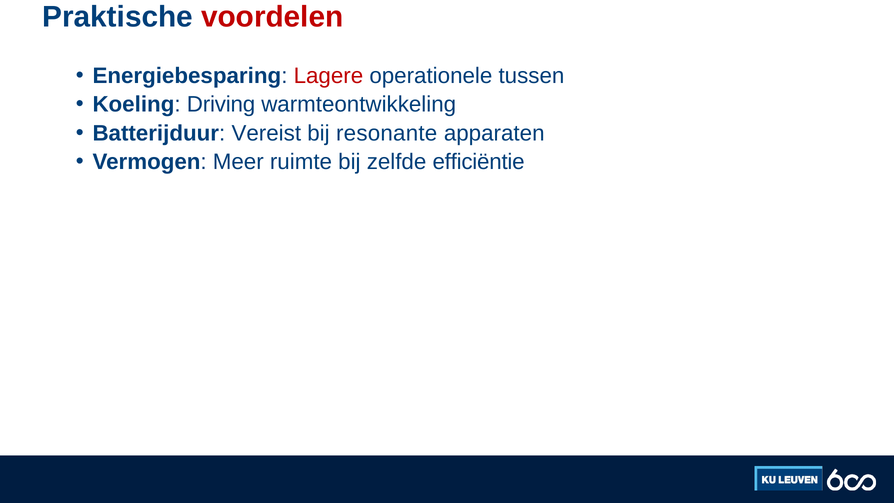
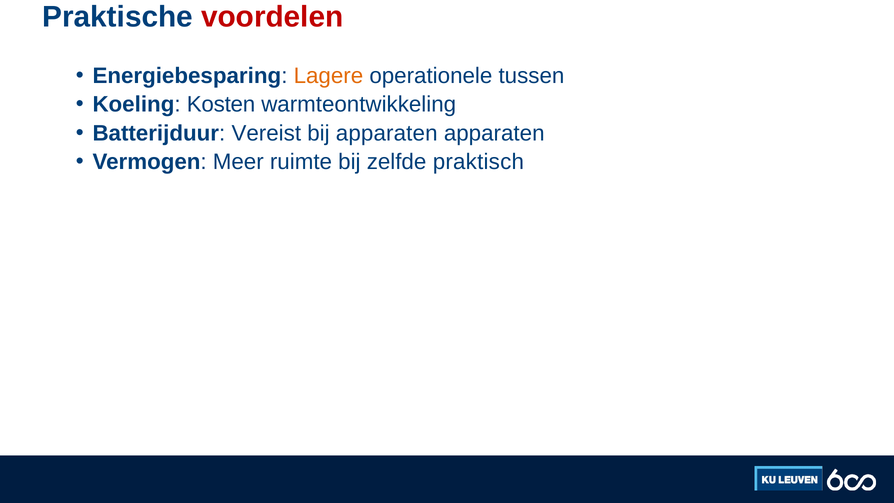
Lagere colour: red -> orange (328, 76)
Driving: Driving -> Kosten (221, 104)
bij resonante: resonante -> apparaten (387, 133)
efficiëntie: efficiëntie -> praktisch (478, 162)
